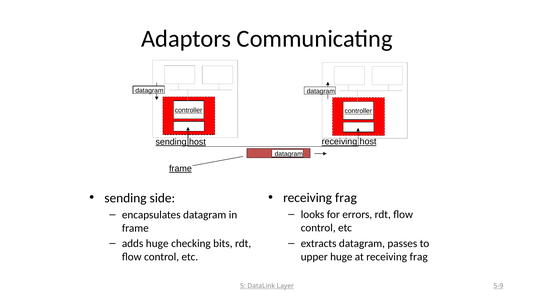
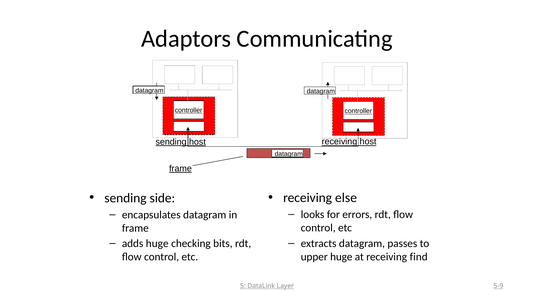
frag: frag -> else (346, 198)
at receiving frag: frag -> find (419, 257)
